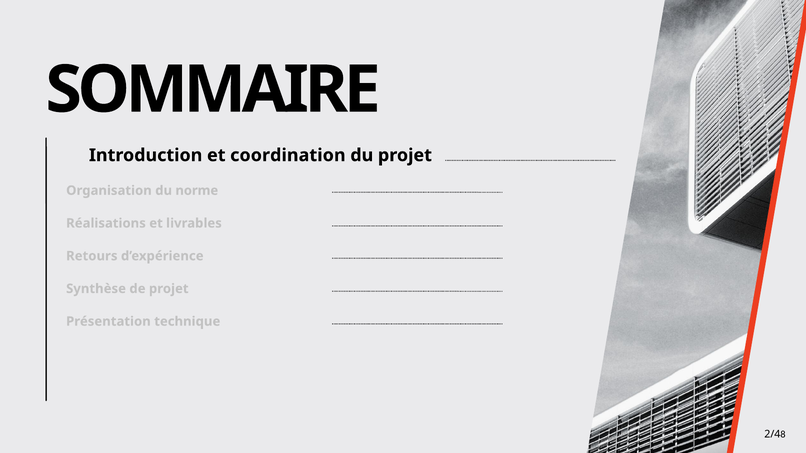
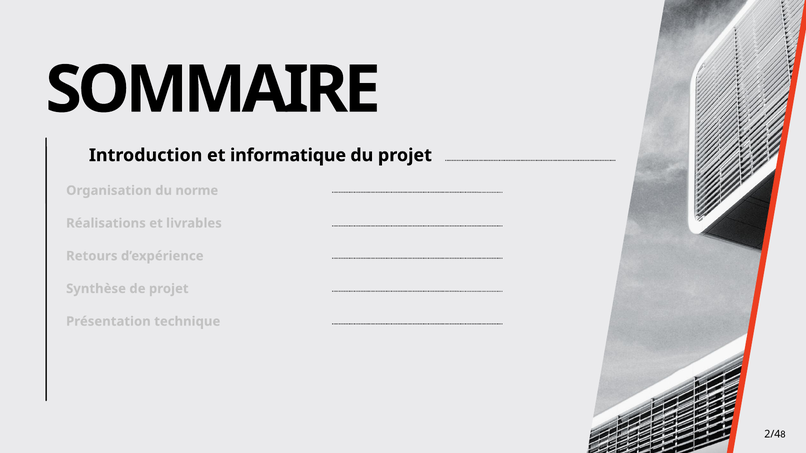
coordination: coordination -> informatique (288, 155)
